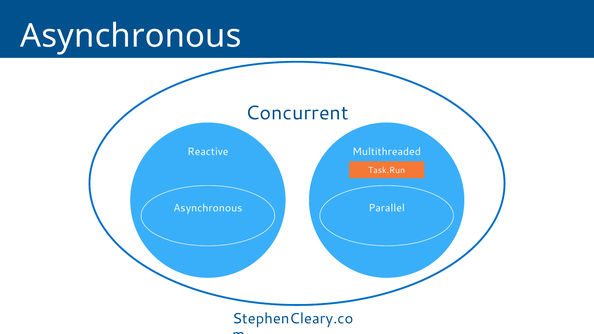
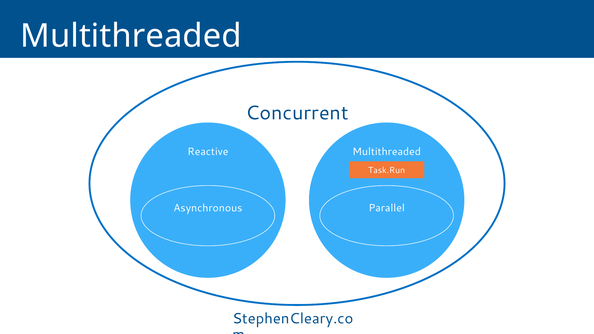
Asynchronous: Asynchronous -> Multithreaded (131, 36)
